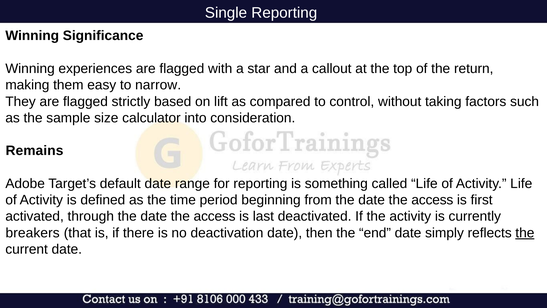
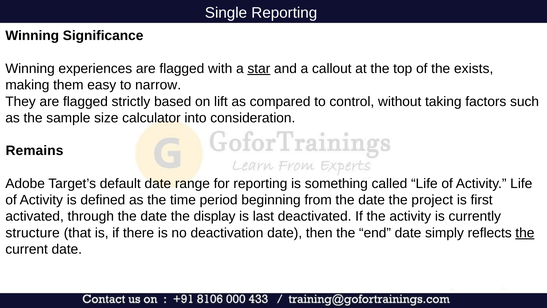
star underline: none -> present (259, 69)
return: return -> exists (474, 69)
access: access -> project (432, 200)
access: access -> display (215, 216)
breakers: breakers -> structure (33, 233)
